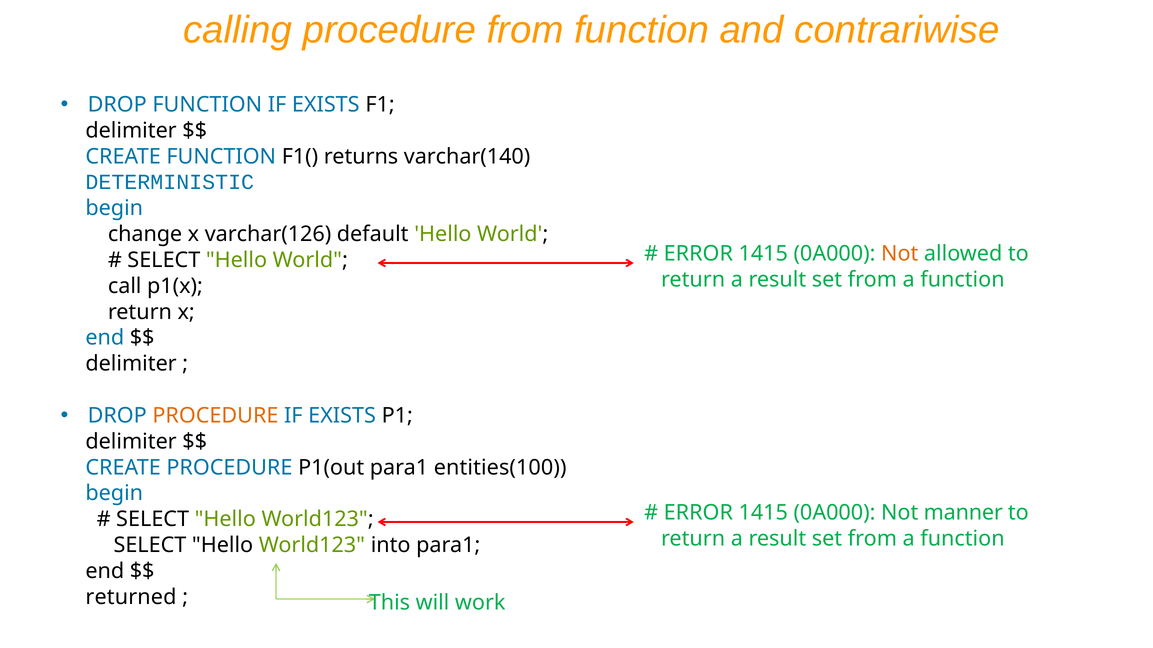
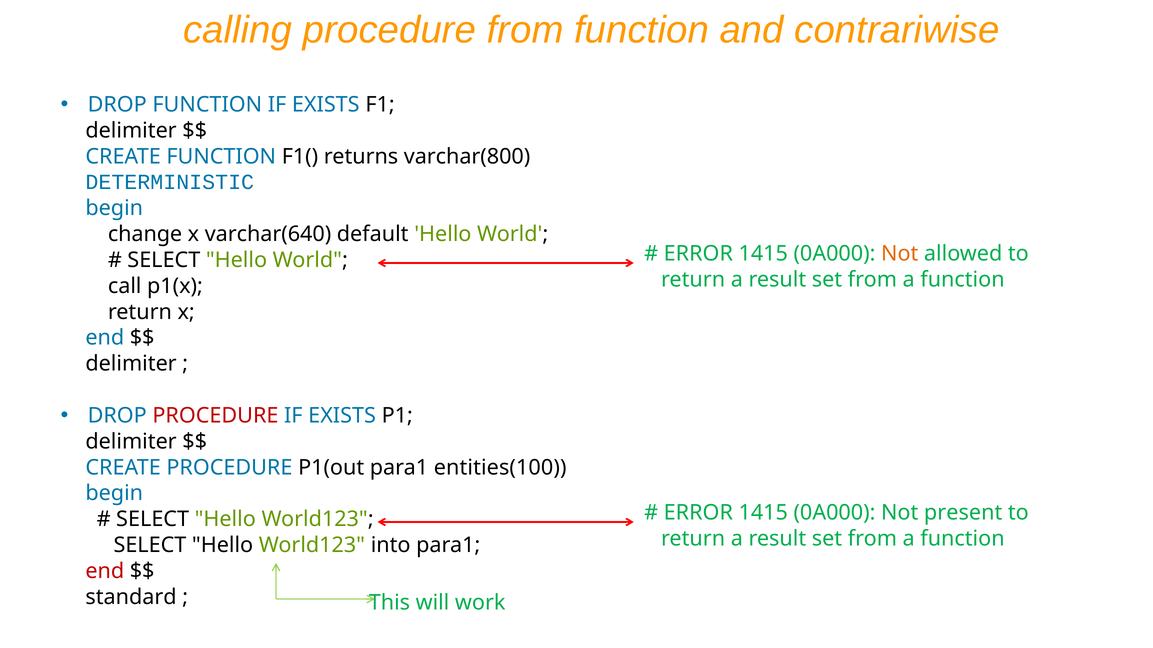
varchar(140: varchar(140 -> varchar(800 (467, 157)
varchar(126: varchar(126 -> varchar(640 (268, 234)
PROCEDURE colour: orange -> red (215, 416)
manner: manner -> present (963, 513)
end colour: black -> red (105, 572)
returned: returned -> standard (131, 598)
